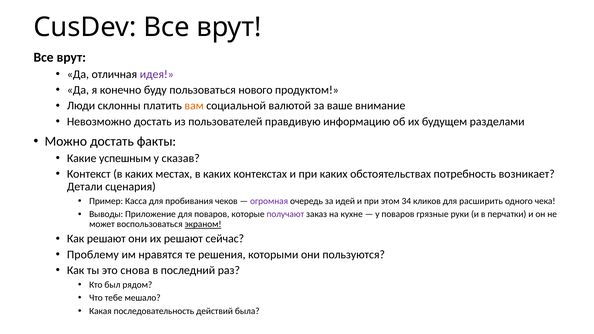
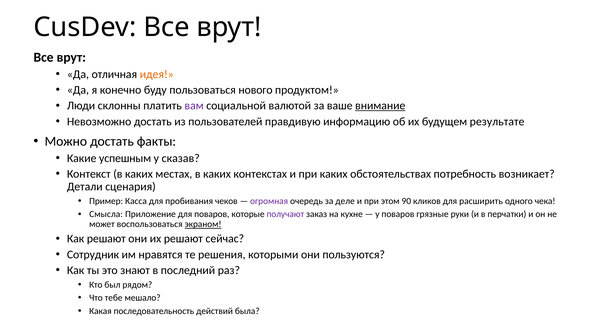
идея colour: purple -> orange (157, 74)
вам colour: orange -> purple (194, 106)
внимание underline: none -> present (380, 106)
разделами: разделами -> результате (497, 122)
идей: идей -> деле (345, 201)
34: 34 -> 90 (406, 201)
Выводы: Выводы -> Смысла (106, 214)
Проблему: Проблему -> Сотрудник (93, 255)
снова: снова -> знают (135, 270)
